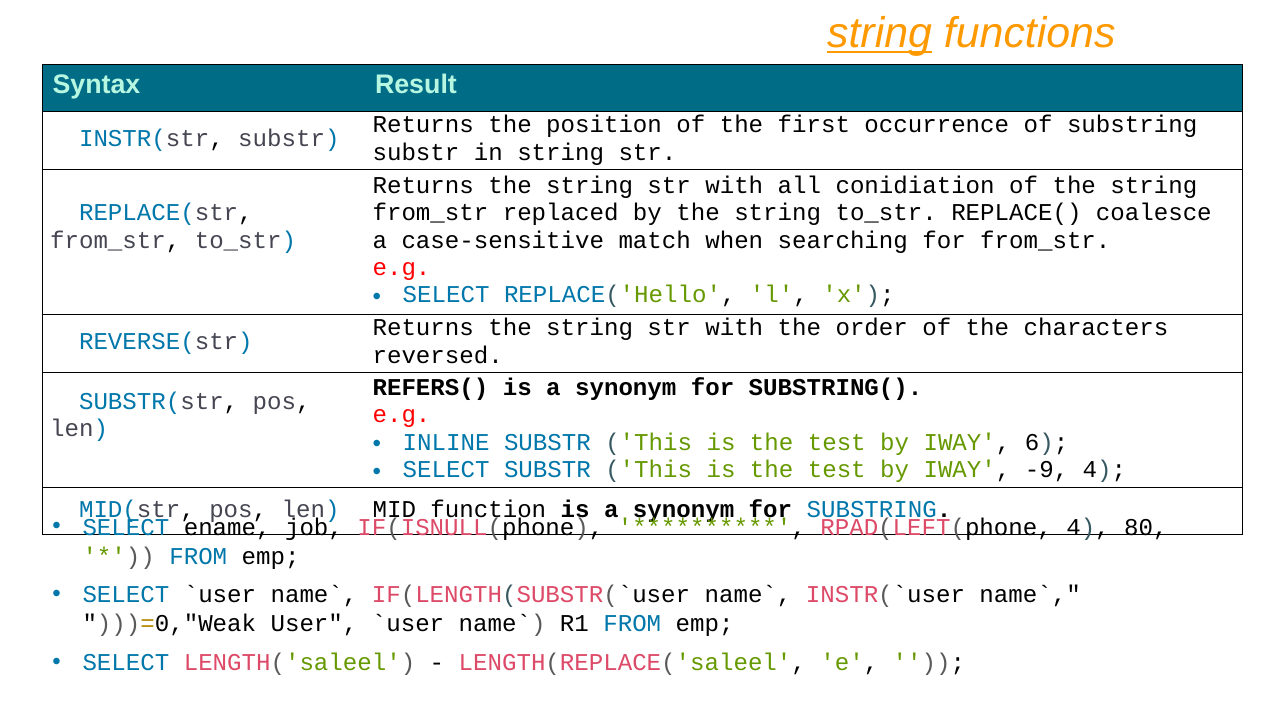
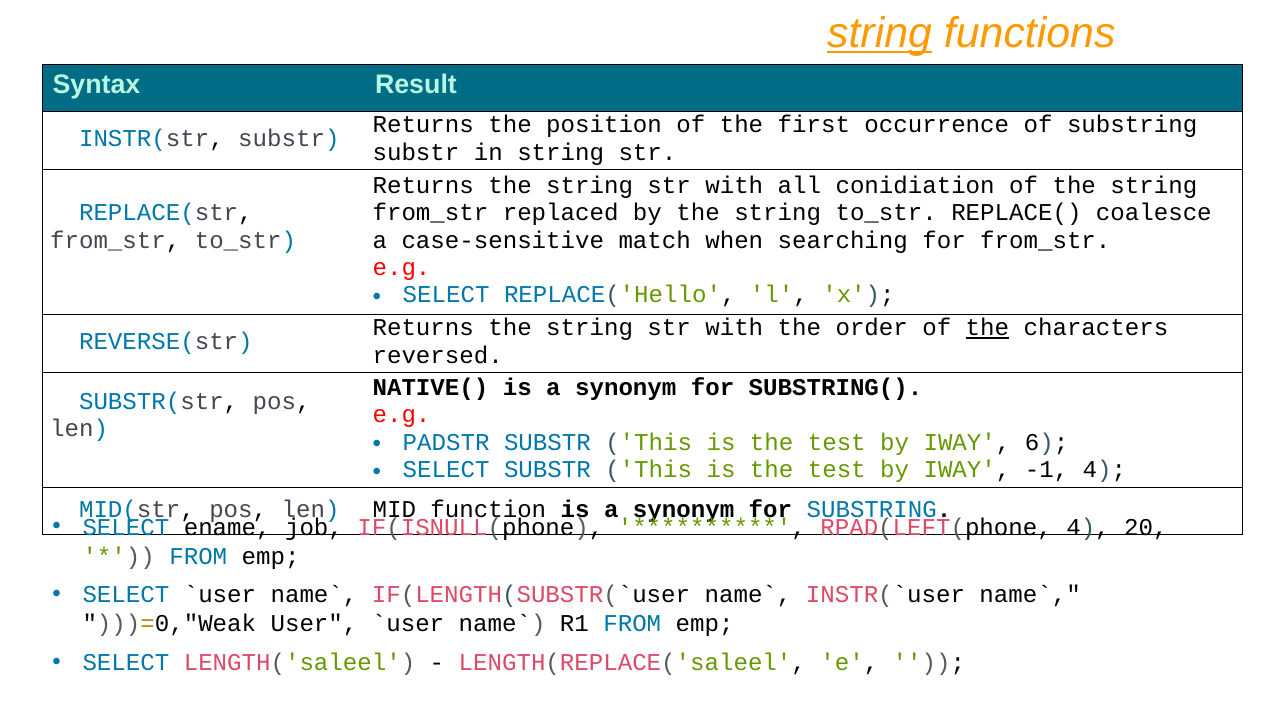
the underline: none -> present (987, 328)
REFERS(: REFERS( -> NATIVE( (430, 387)
INLINE: INLINE -> PADSTR (446, 442)
-9: -9 -> -1 (1047, 469)
80: 80 -> 20 (1146, 527)
